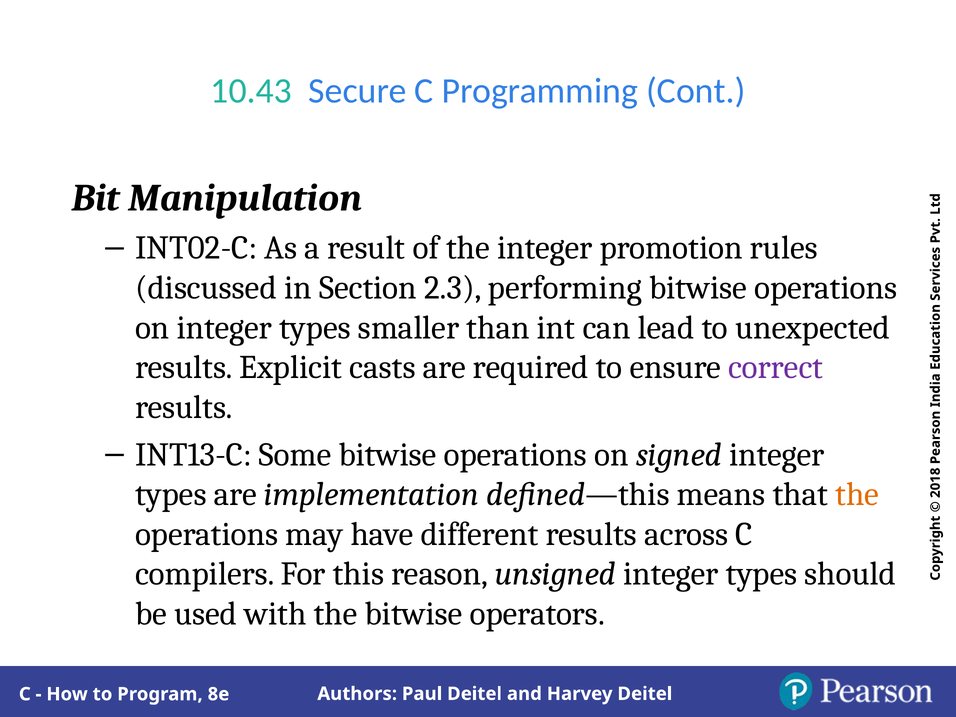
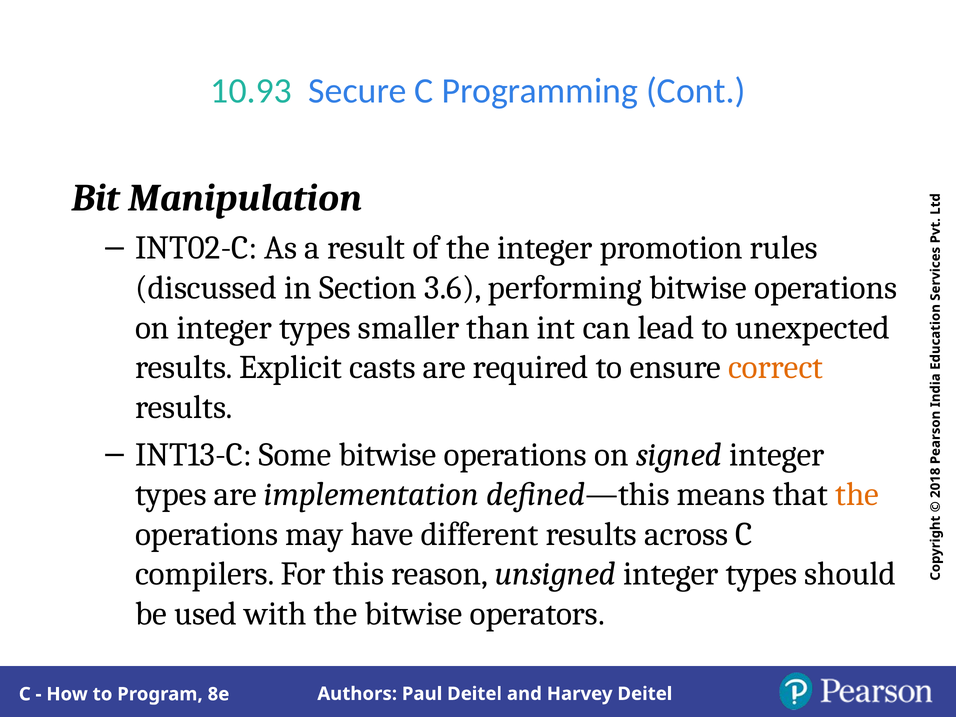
10.43: 10.43 -> 10.93 (251, 91)
2.3: 2.3 -> 3.6 (453, 288)
correct colour: purple -> orange (776, 367)
